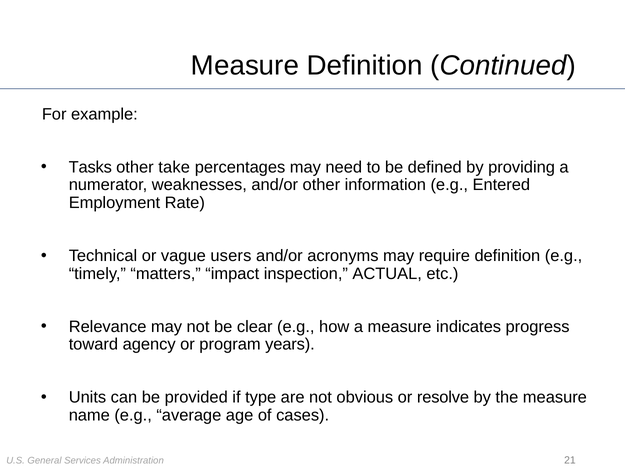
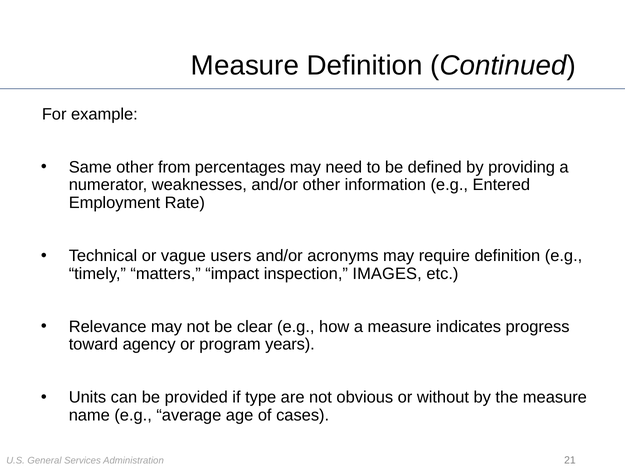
Tasks: Tasks -> Same (90, 167)
take: take -> from (174, 167)
ACTUAL: ACTUAL -> IMAGES (387, 273)
resolve: resolve -> without (443, 397)
